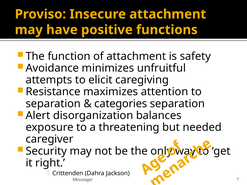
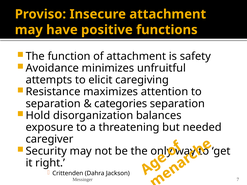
Alert: Alert -> Hold (38, 116)
